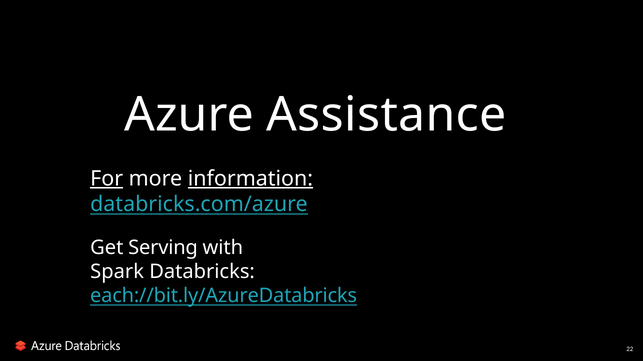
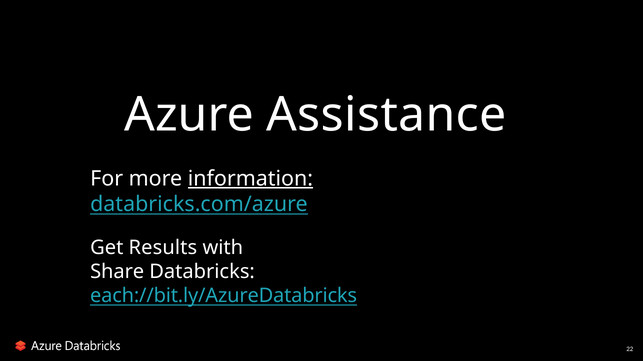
For underline: present -> none (107, 179)
Serving: Serving -> Results (163, 248)
Spark: Spark -> Share (117, 272)
